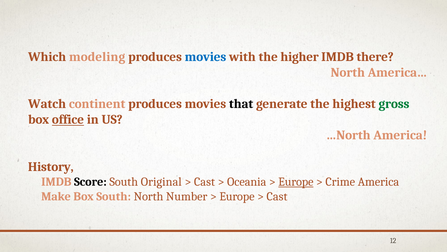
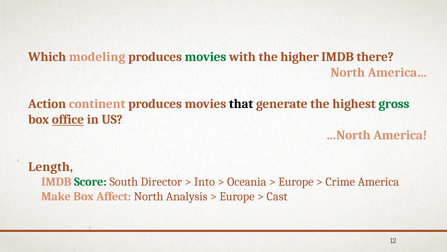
movies colour: blue -> green (205, 57)
Watch: Watch -> Action (47, 104)
History: History -> Length (51, 166)
Score colour: black -> green (90, 181)
Original: Original -> Director (161, 181)
Cast: Cast -> Into (205, 181)
Europe underline: present -> none (296, 181)
Box South: South -> Affect (114, 196)
Number: Number -> Analysis (187, 196)
